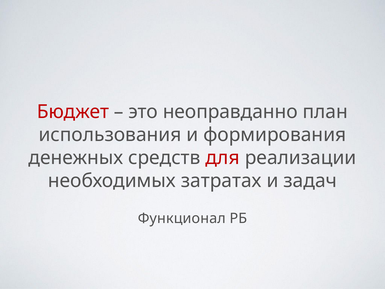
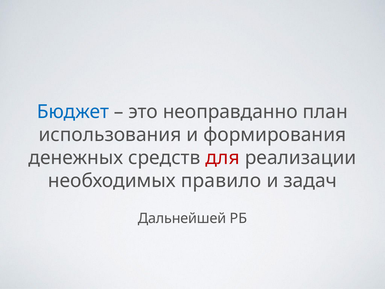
Бюджет colour: red -> blue (73, 112)
затратах: затратах -> правило (221, 181)
Функционал: Функционал -> Дальнейшей (182, 218)
